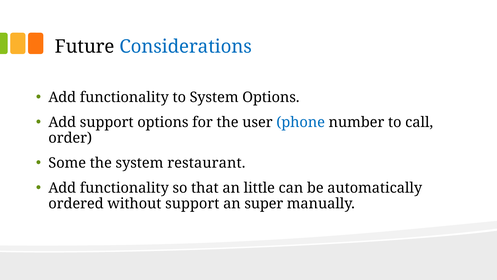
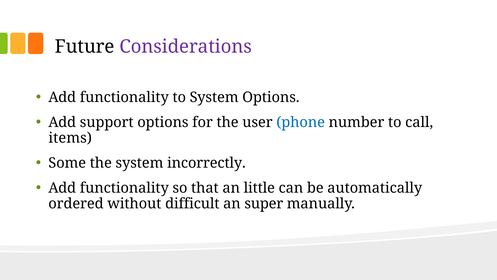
Considerations colour: blue -> purple (186, 47)
order: order -> items (70, 138)
restaurant: restaurant -> incorrectly (206, 163)
without support: support -> difficult (192, 203)
